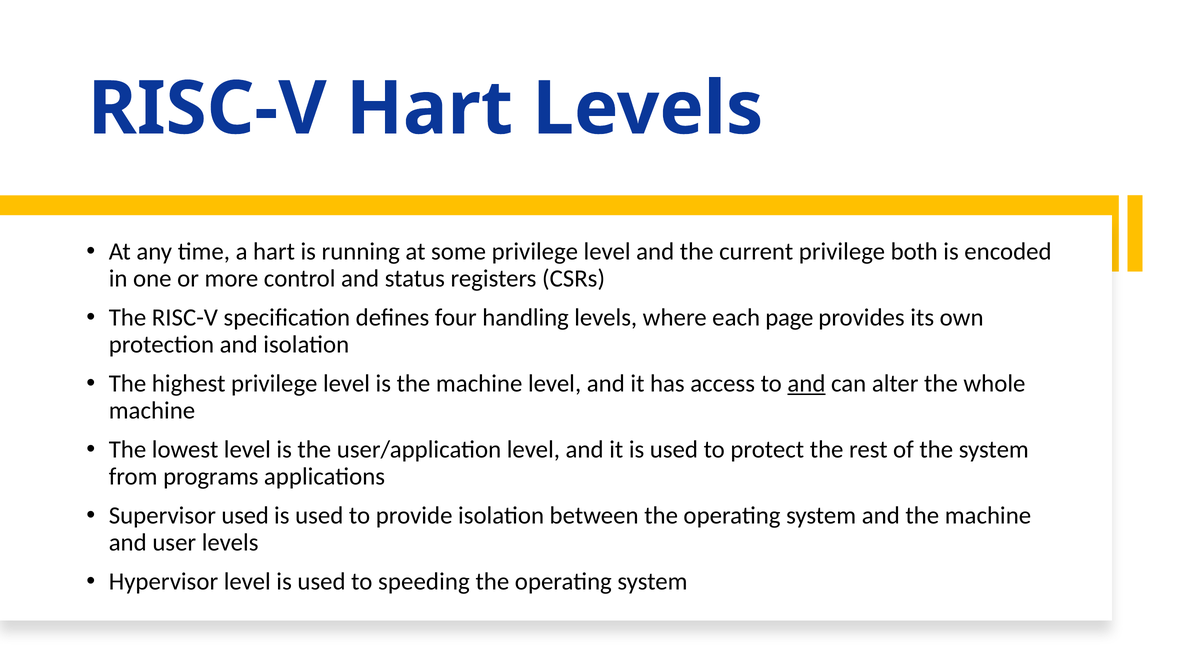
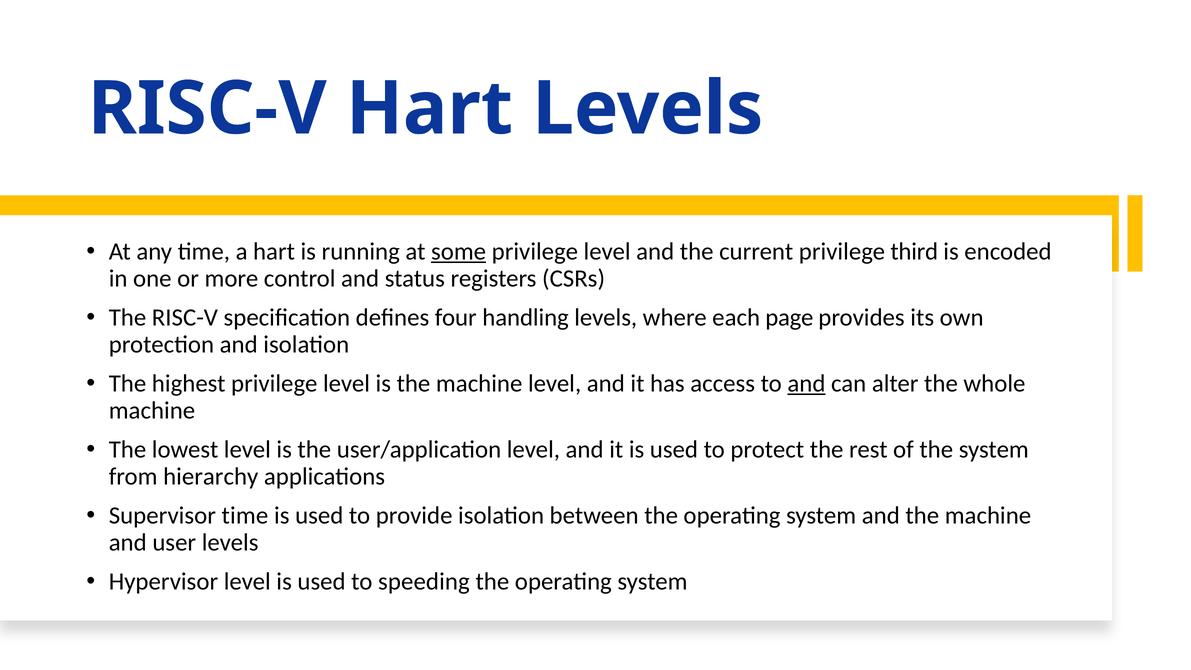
some underline: none -> present (459, 252)
both: both -> third (914, 252)
programs: programs -> hierarchy (211, 476)
Supervisor used: used -> time (245, 516)
